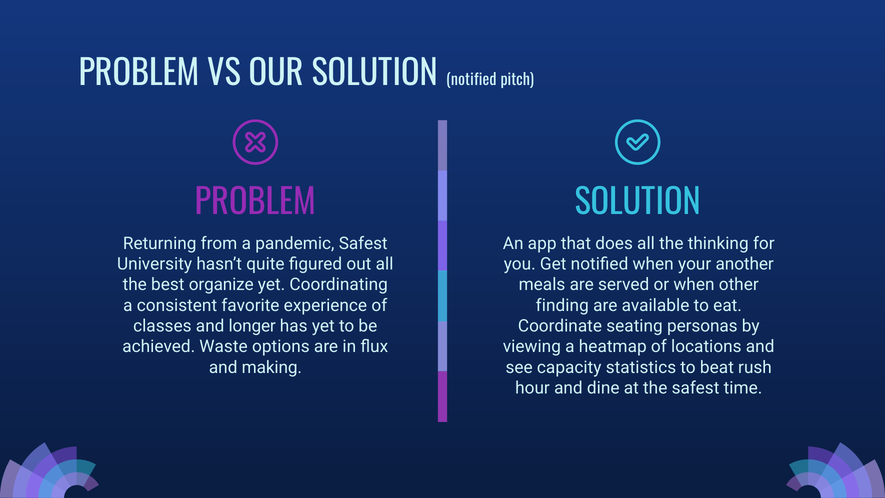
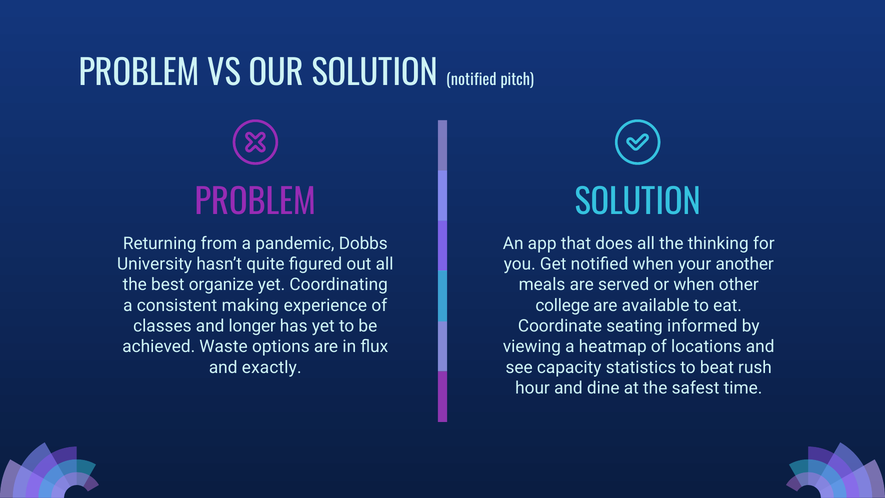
pandemic Safest: Safest -> Dobbs (363, 243)
favorite: favorite -> making (250, 305)
finding: finding -> college (562, 305)
personas: personas -> informed (702, 326)
making: making -> exactly (272, 367)
